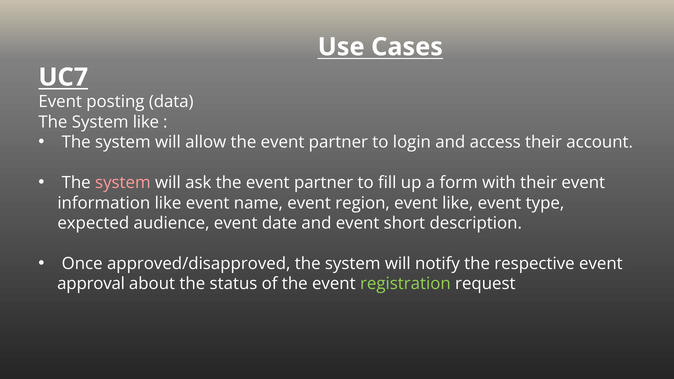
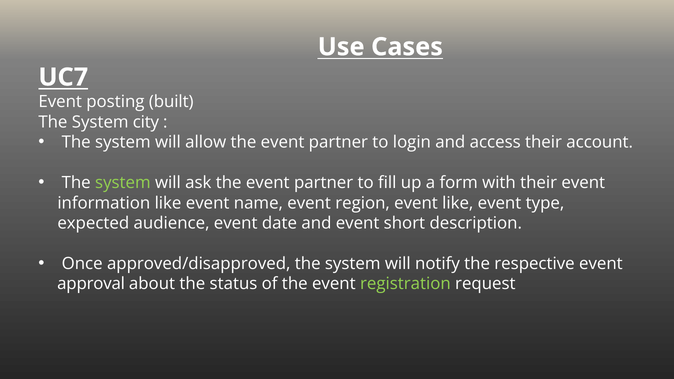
data: data -> built (171, 102)
System like: like -> city (146, 122)
system colour: pink -> light green (123, 183)
